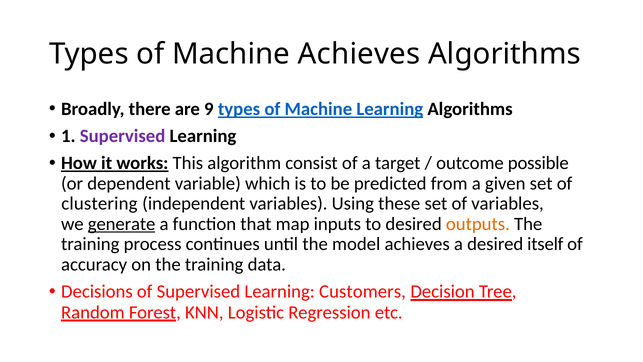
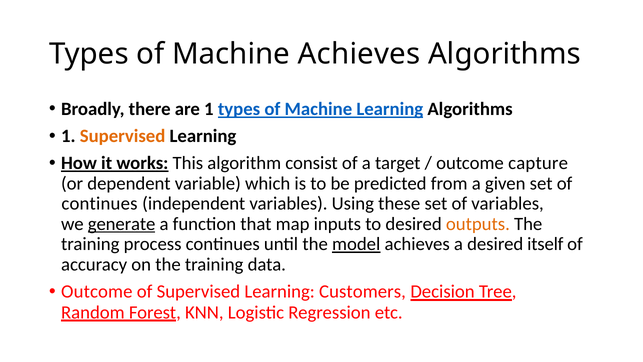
are 9: 9 -> 1 (209, 109)
Supervised colour: purple -> orange (123, 136)
possible: possible -> capture (538, 163)
clustering: clustering -> continues (99, 204)
model underline: none -> present (356, 244)
Decisions: Decisions -> Outcome (97, 292)
